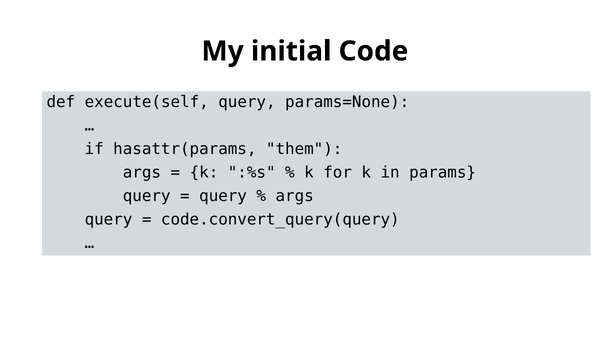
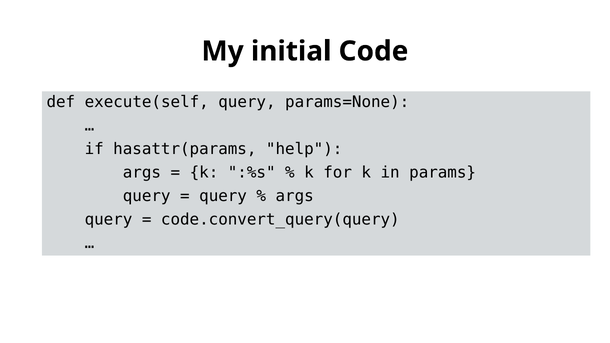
them: them -> help (304, 149)
